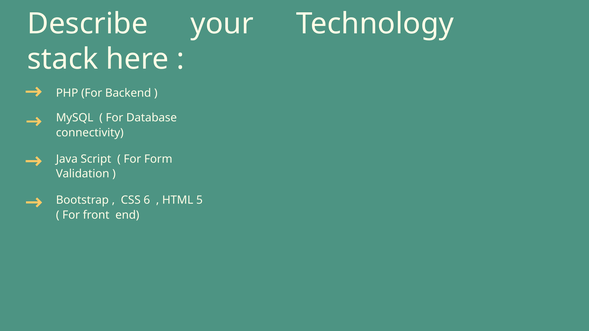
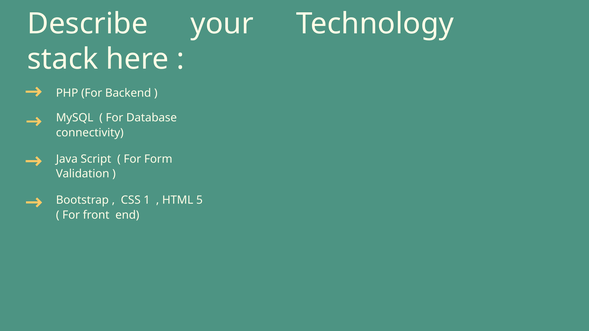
6: 6 -> 1 (147, 200)
